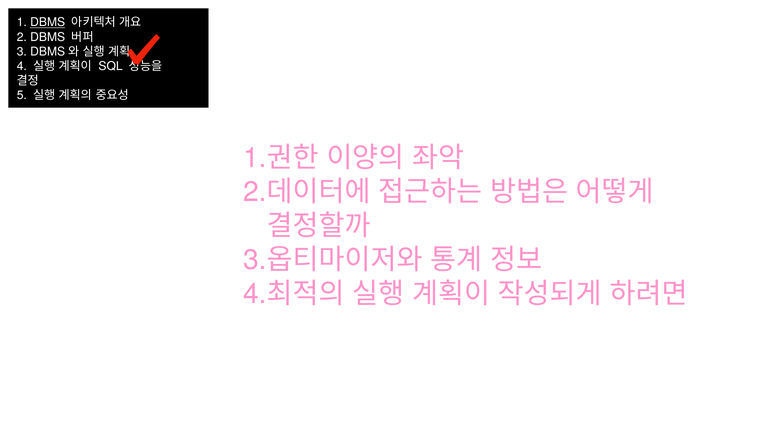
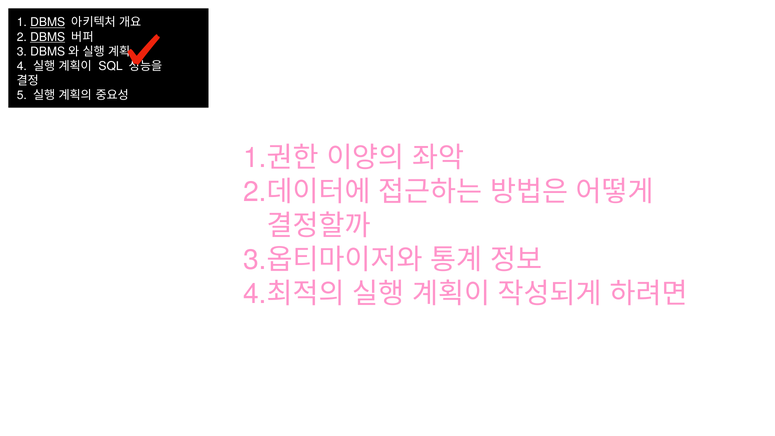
DBMS underline: none -> present (48, 37)
